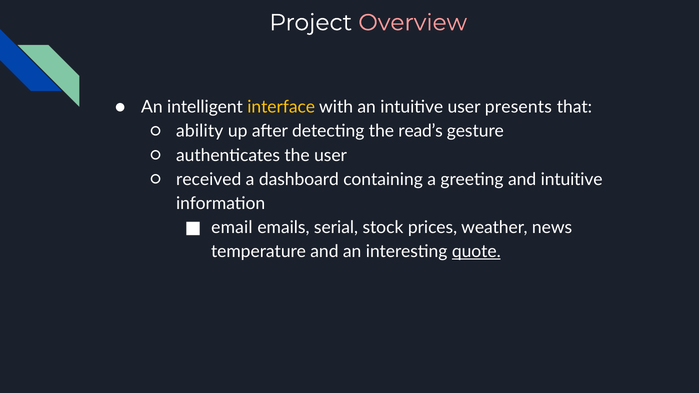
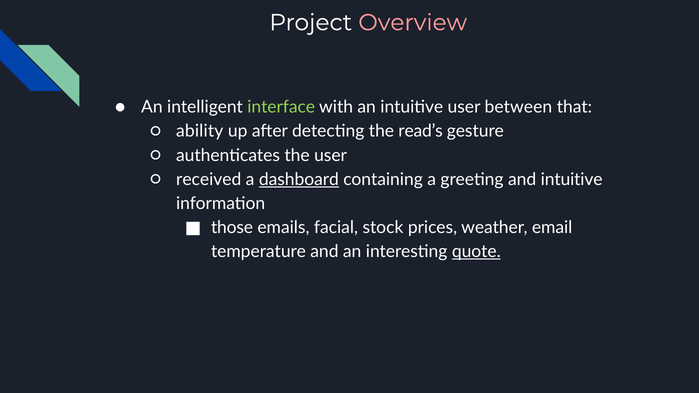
interface colour: yellow -> light green (281, 107)
presents: presents -> between (518, 107)
dashboard underline: none -> present (299, 179)
email: email -> those (232, 228)
serial: serial -> facial (336, 228)
news: news -> email (552, 228)
